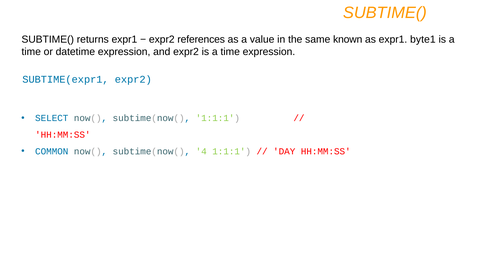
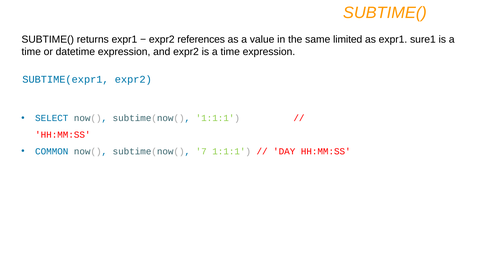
known: known -> limited (348, 39)
byte1: byte1 -> sure1 (423, 39)
4: 4 -> 7 (201, 151)
